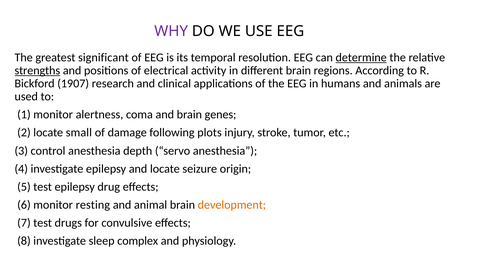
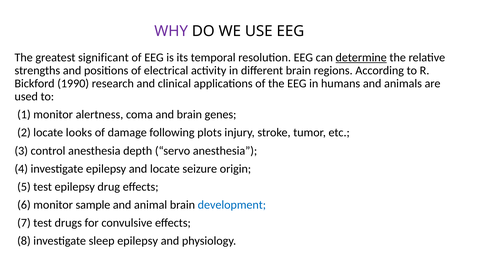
strengths underline: present -> none (37, 71)
1907: 1907 -> 1990 (73, 84)
small: small -> looks (79, 133)
resting: resting -> sample (93, 205)
development colour: orange -> blue (232, 205)
sleep complex: complex -> epilepsy (138, 241)
